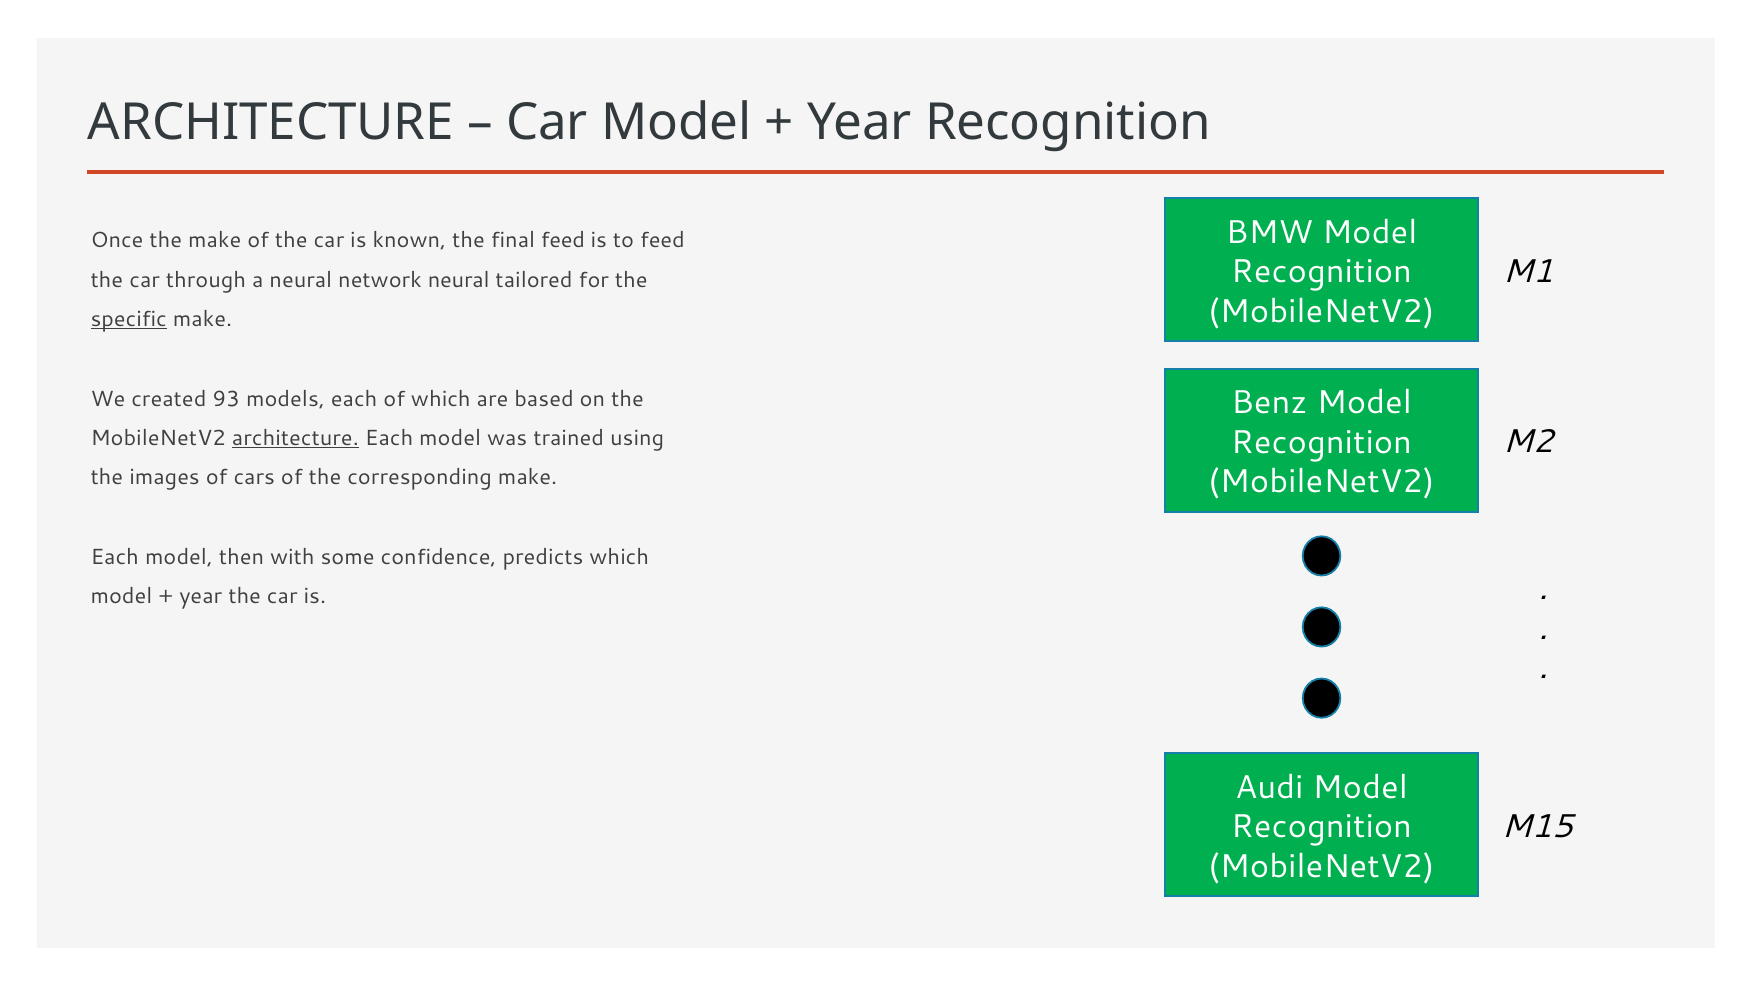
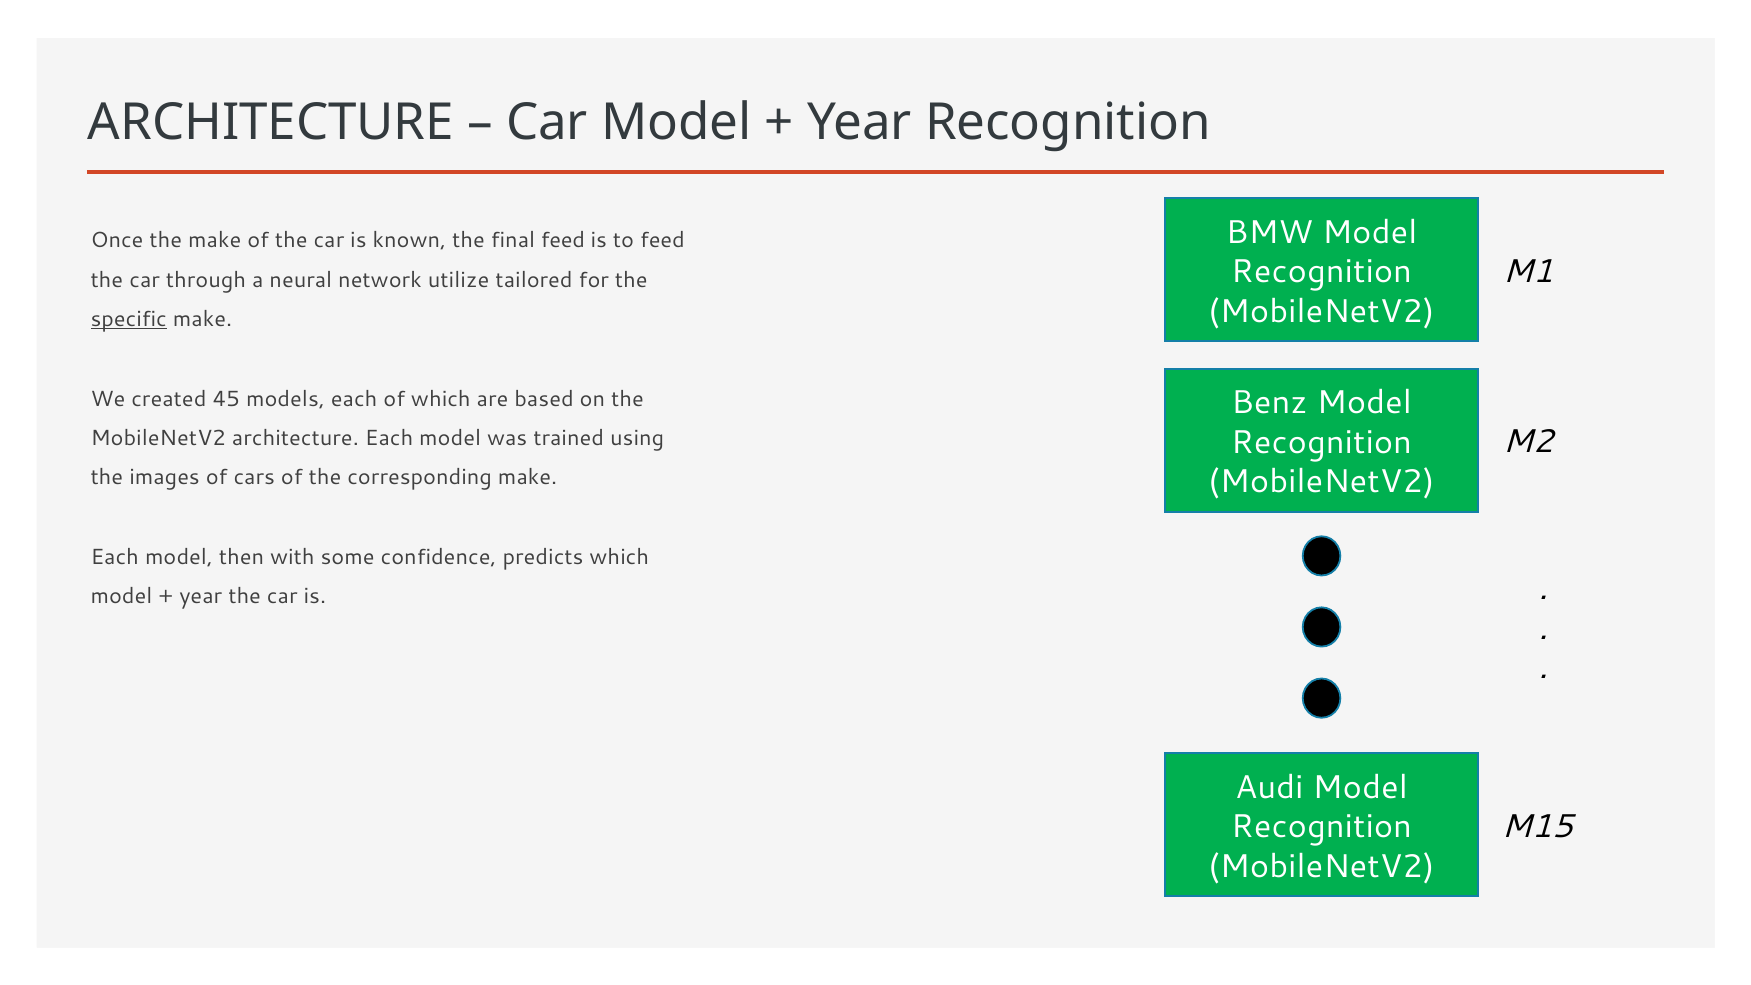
network neural: neural -> utilize (459, 280)
93: 93 -> 45 (226, 399)
architecture underline: present -> none (295, 438)
